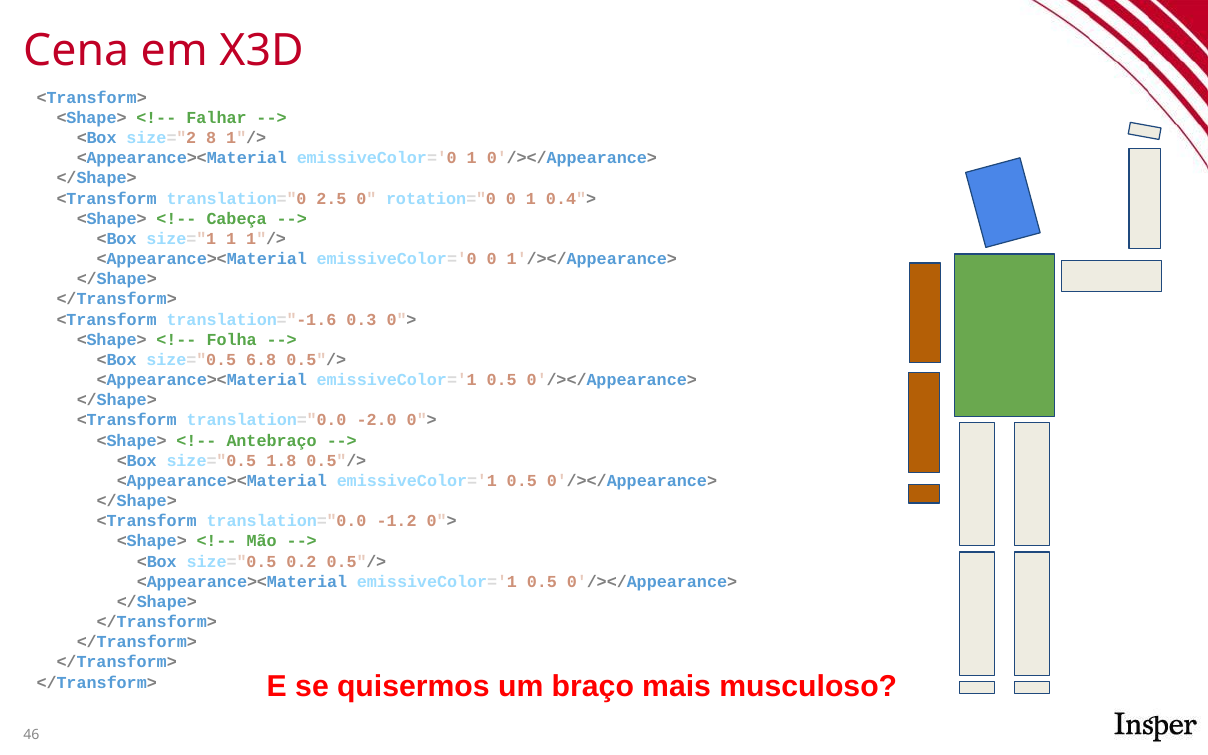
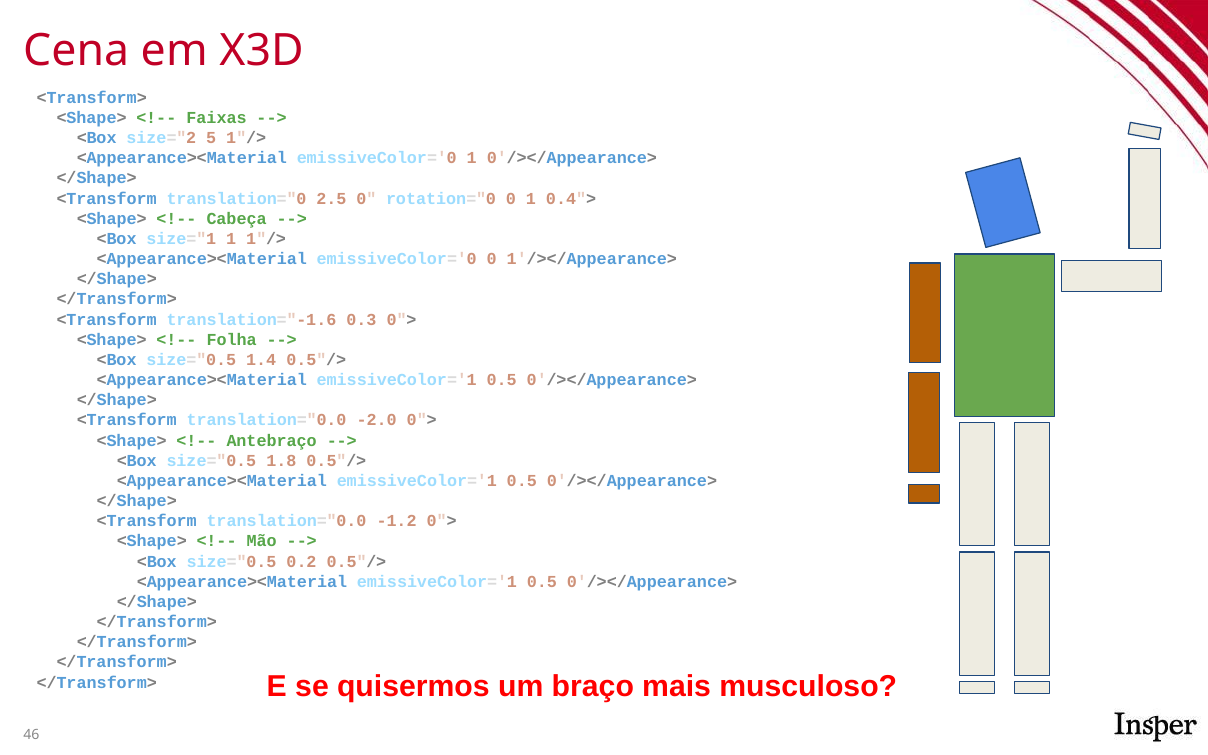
Falhar: Falhar -> Faixas (217, 118)
8: 8 -> 5 (211, 138)
6.8: 6.8 -> 1.4 (261, 360)
